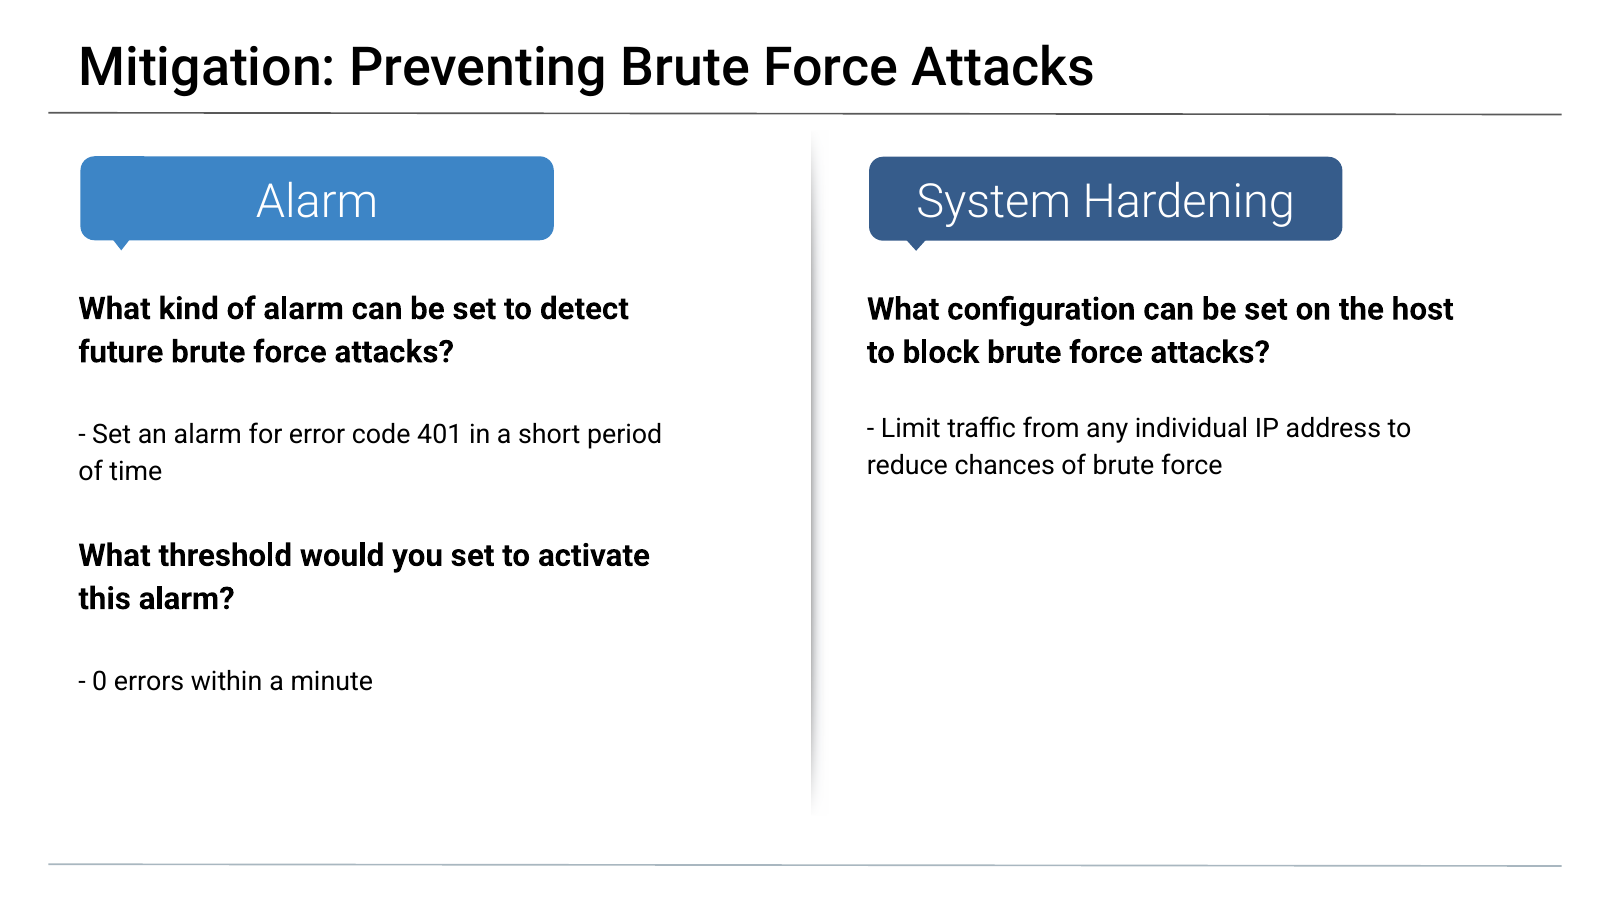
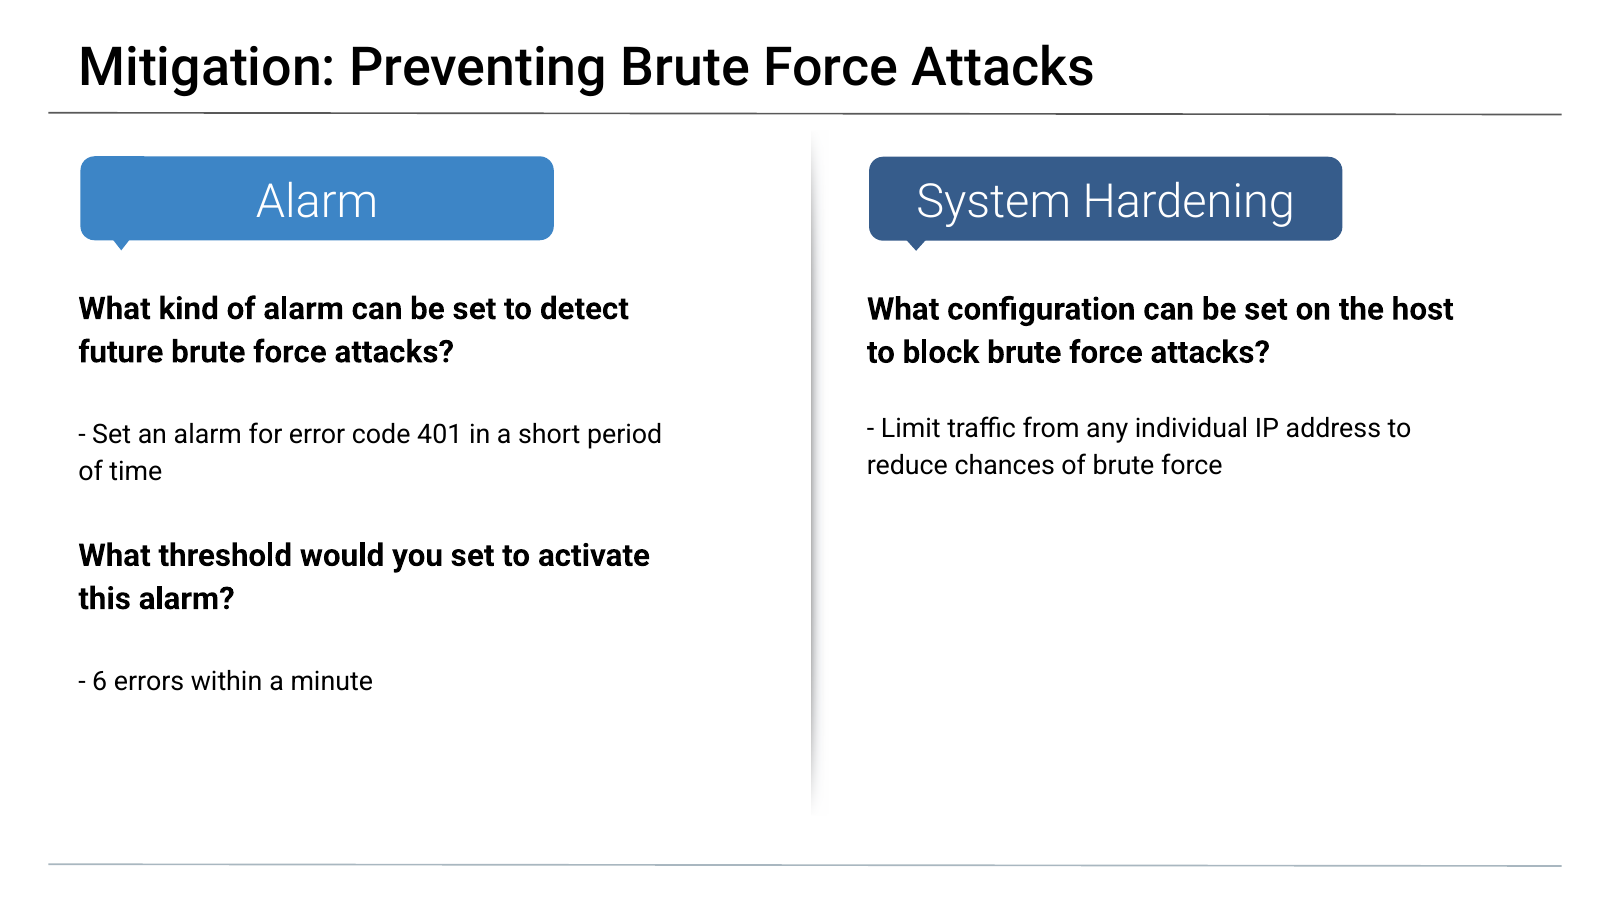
0: 0 -> 6 (100, 681)
